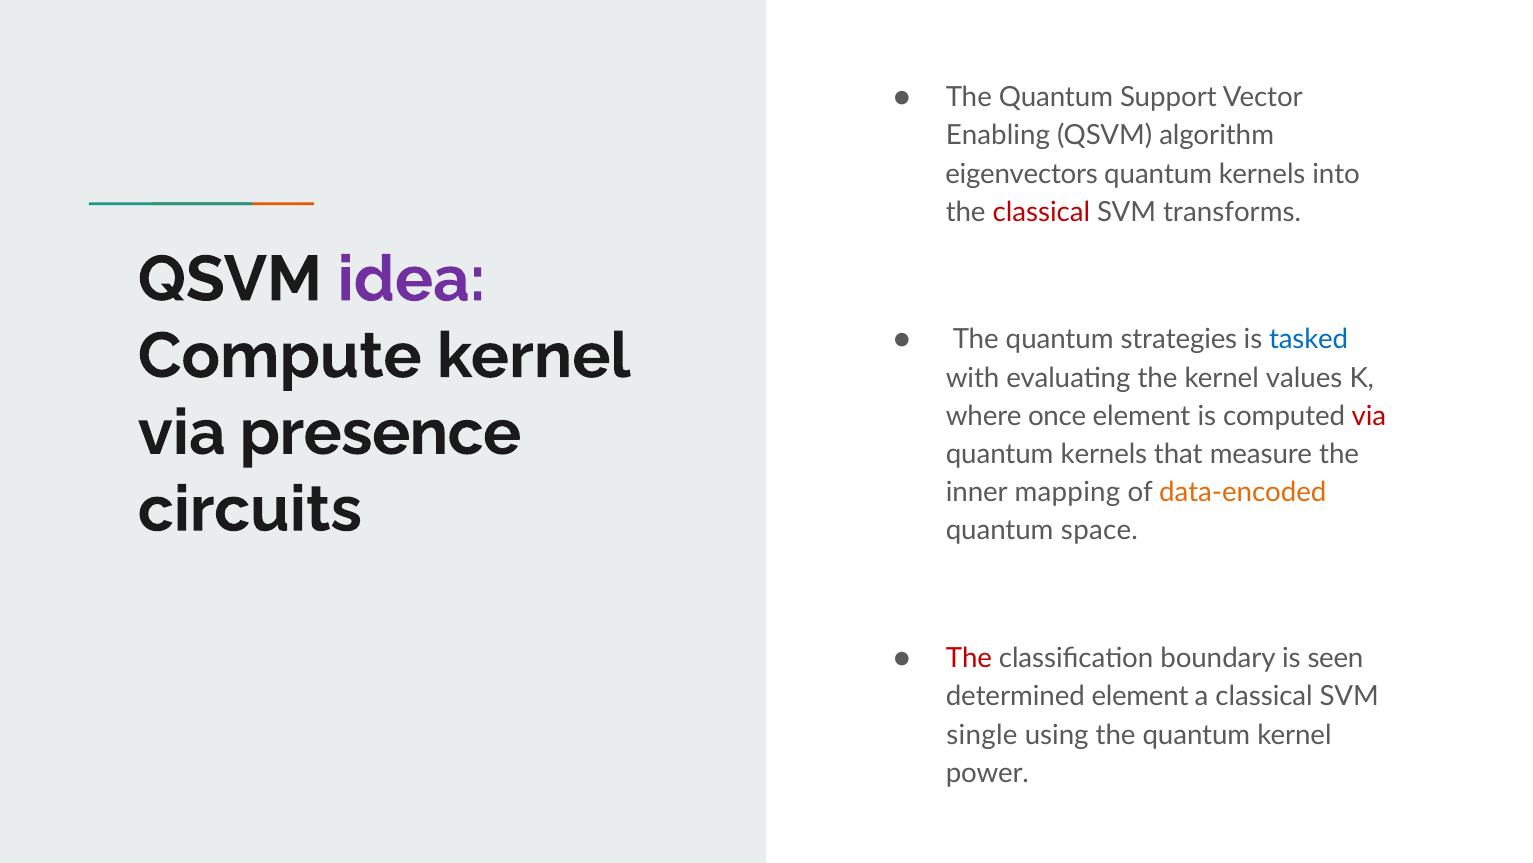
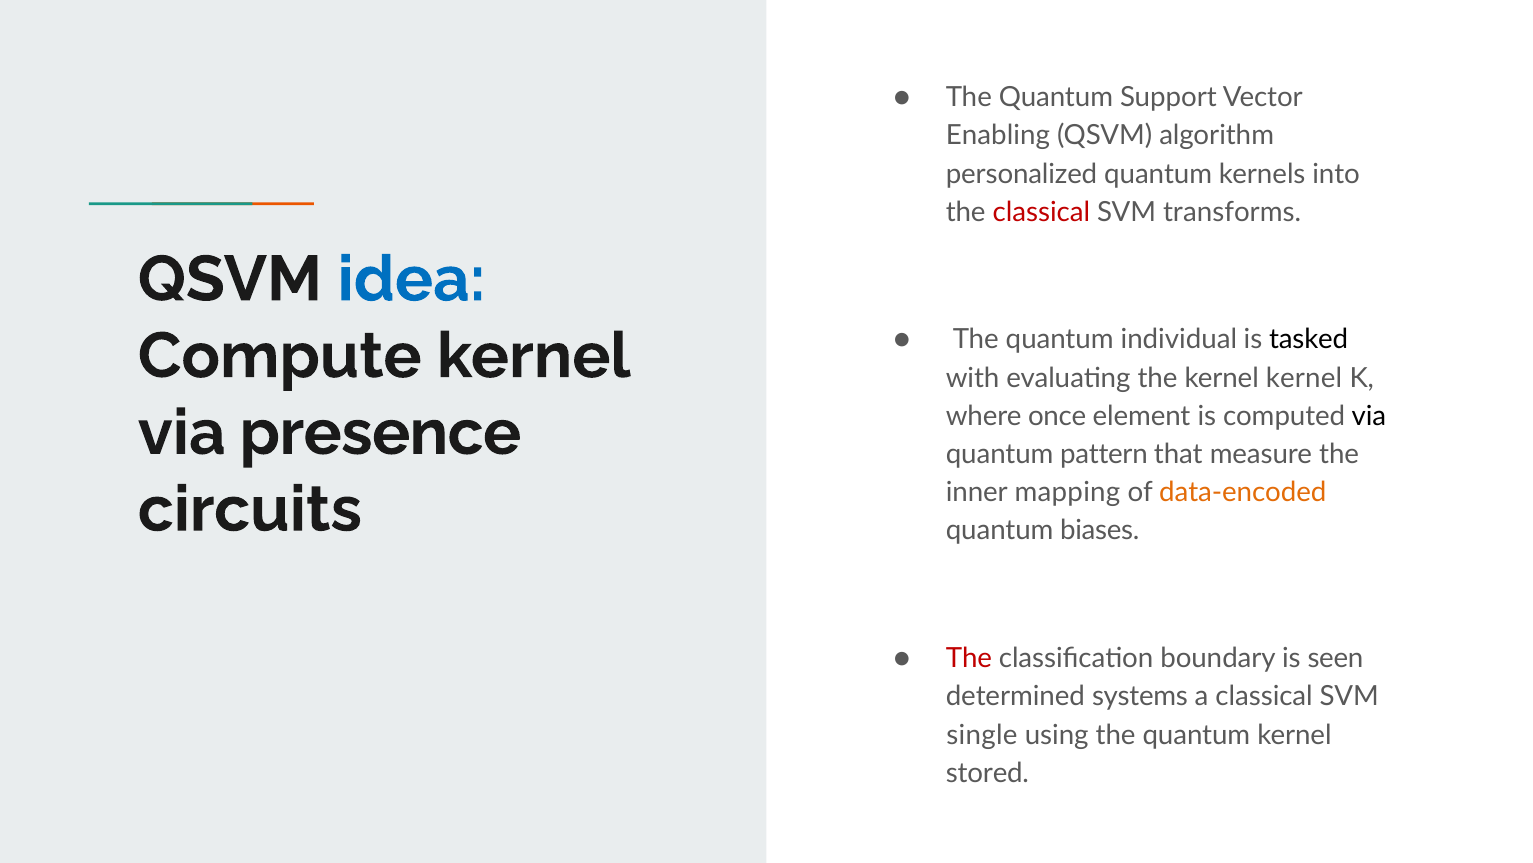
eigenvectors: eigenvectors -> personalized (1022, 174)
idea colour: purple -> blue (411, 279)
strategies: strategies -> individual (1179, 339)
tasked colour: blue -> black (1309, 339)
kernel values: values -> kernel (1304, 378)
via colour: red -> black (1369, 416)
kernels: kernels -> pattern (1104, 454)
space: space -> biases (1100, 530)
determined element: element -> systems (1140, 696)
power: power -> stored (987, 773)
